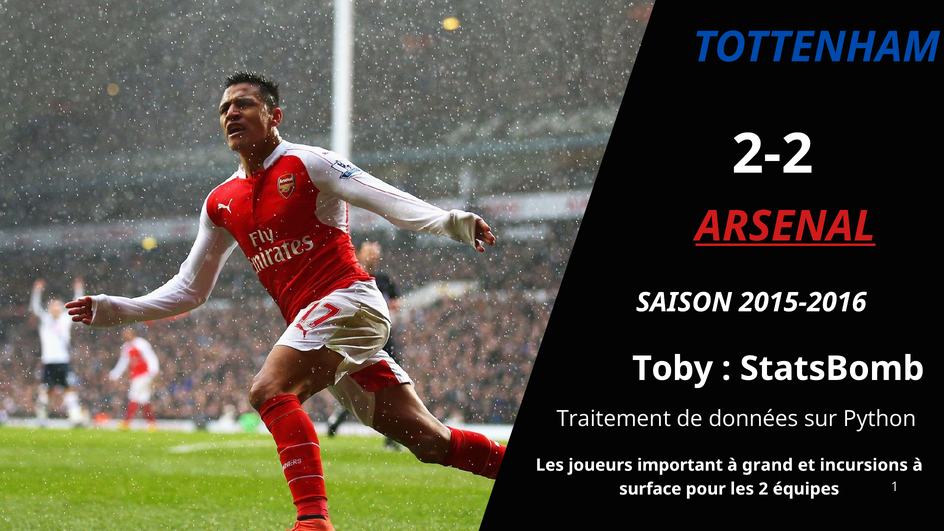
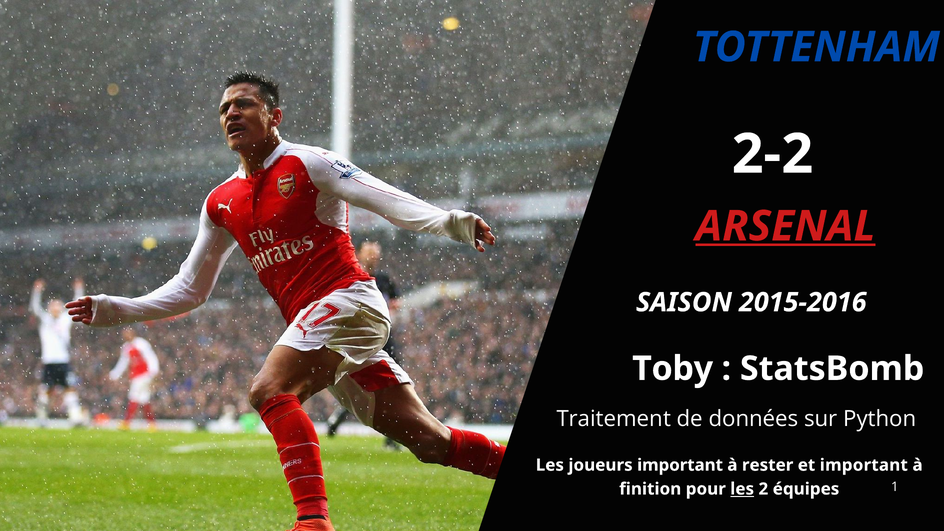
grand: grand -> rester (768, 465)
et incursions: incursions -> important (864, 465)
surface: surface -> finition (650, 489)
les underline: none -> present (742, 489)
